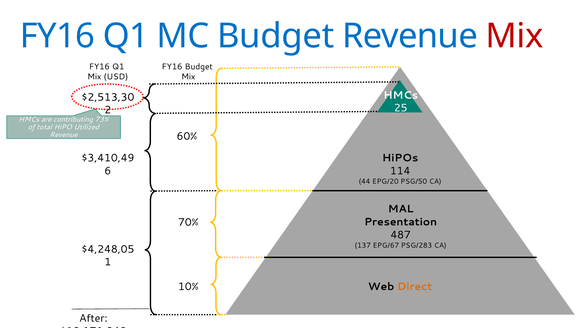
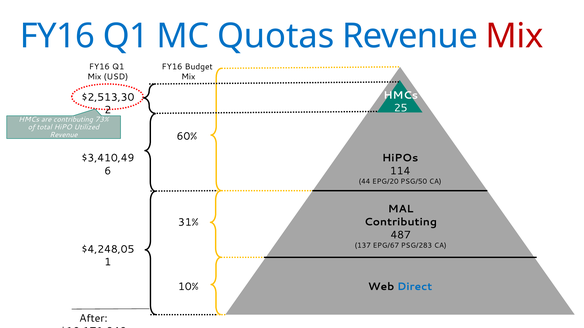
MC Budget: Budget -> Quotas (276, 36)
Presentation: Presentation -> Contributing (401, 222)
70%: 70% -> 31% (188, 223)
Direct colour: orange -> blue (415, 287)
